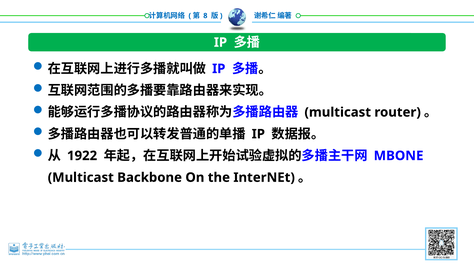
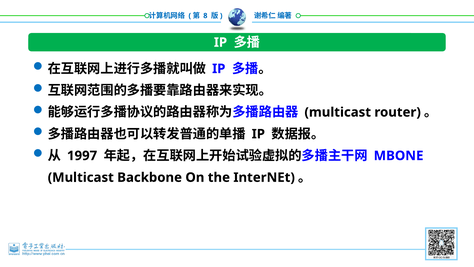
1922: 1922 -> 1997 (82, 156)
